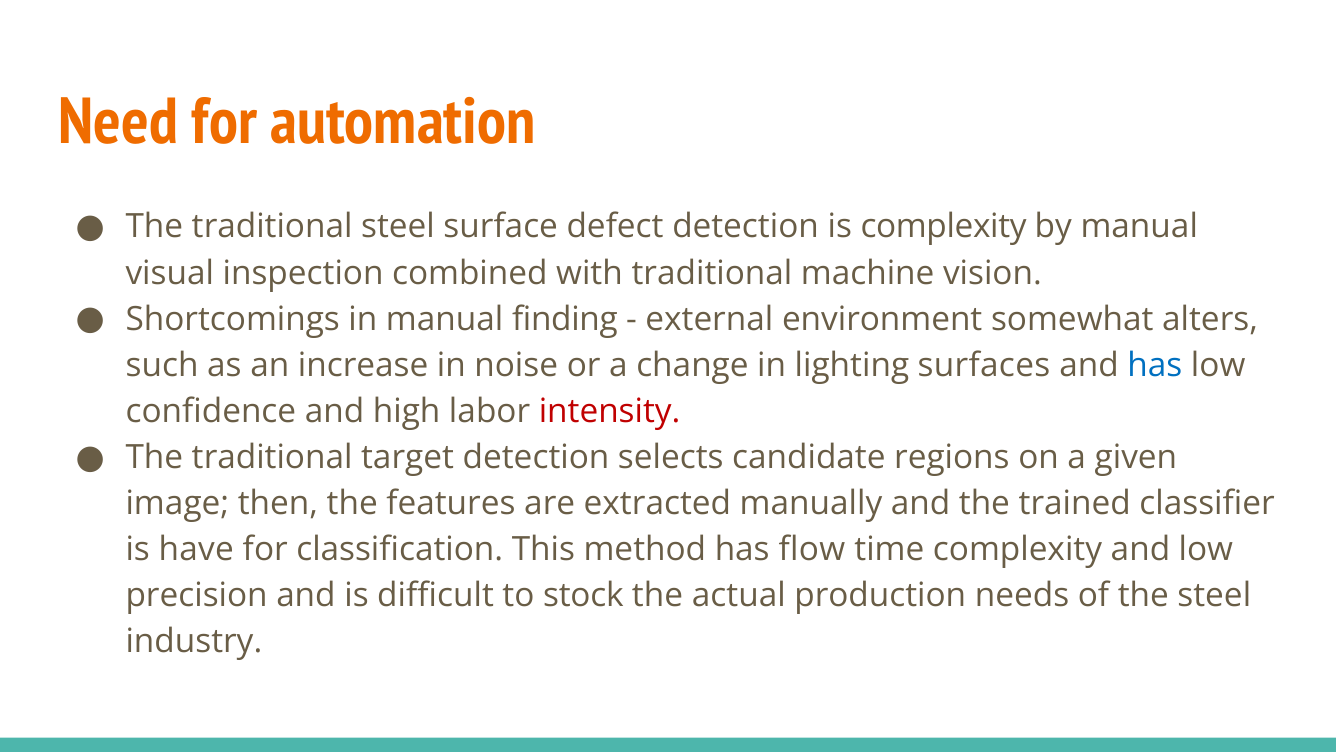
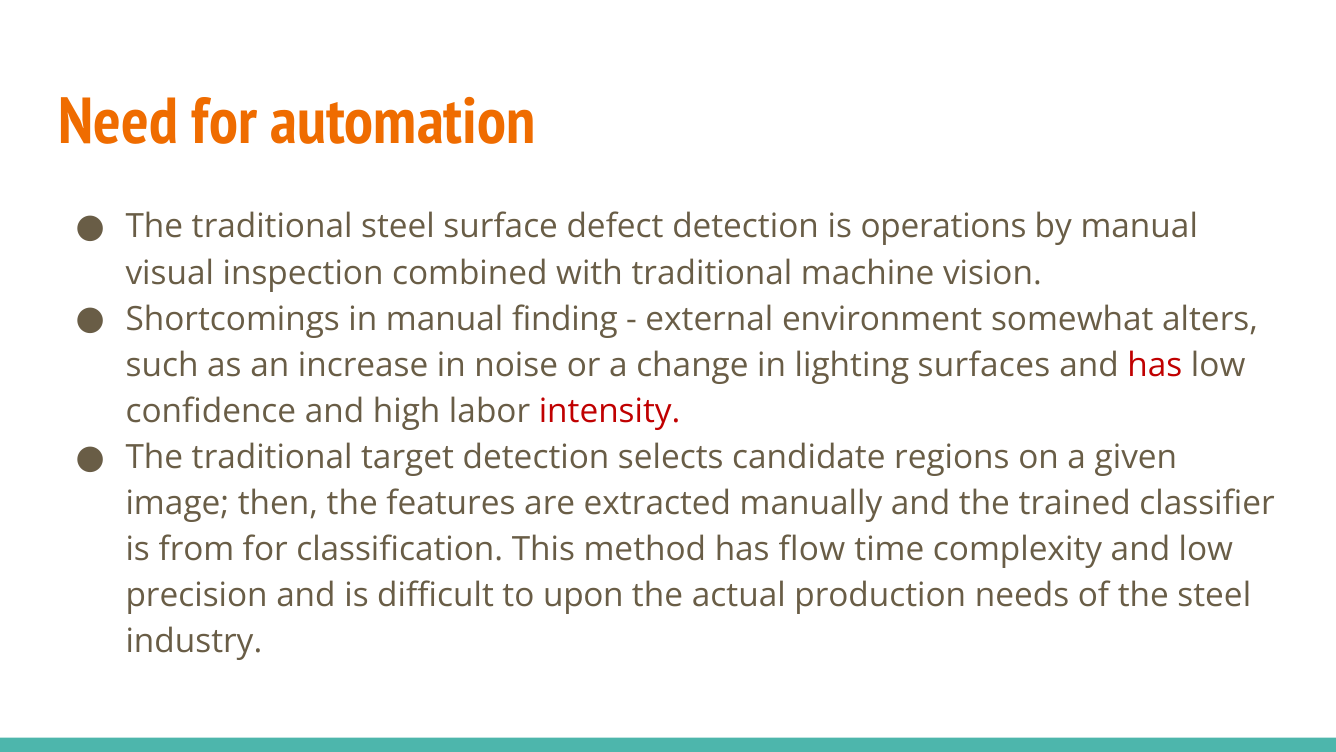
is complexity: complexity -> operations (943, 227)
has colour: blue -> red (1155, 365)
have: have -> from (196, 549)
stock: stock -> upon (583, 595)
